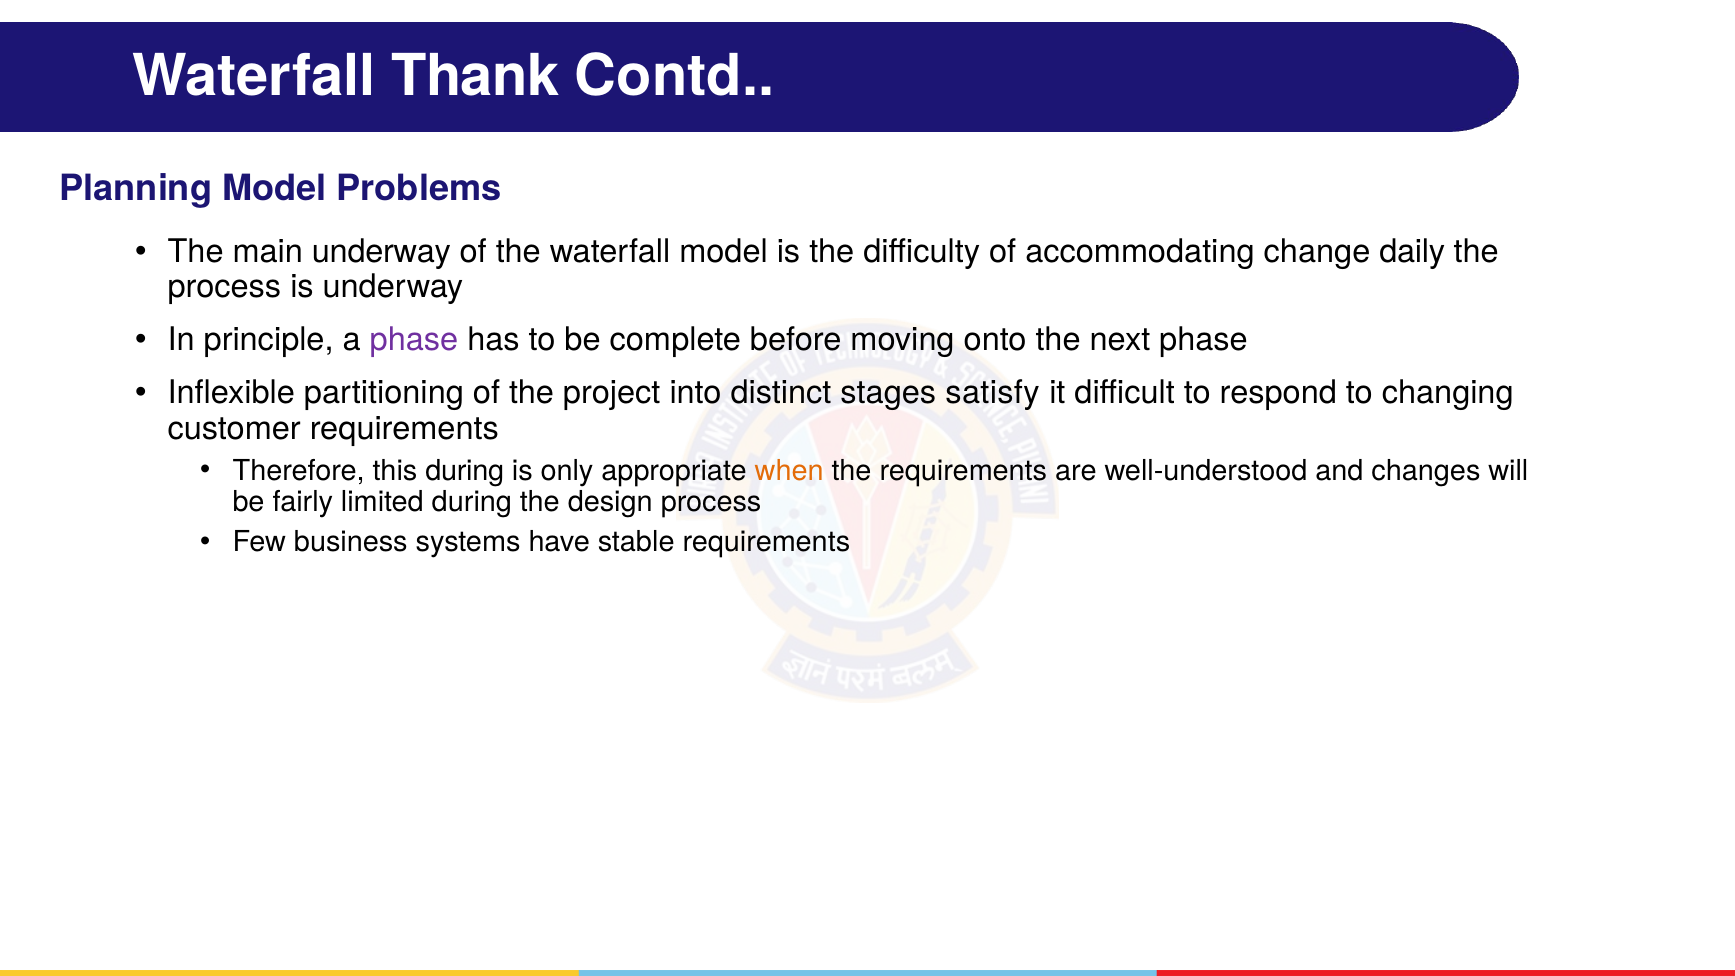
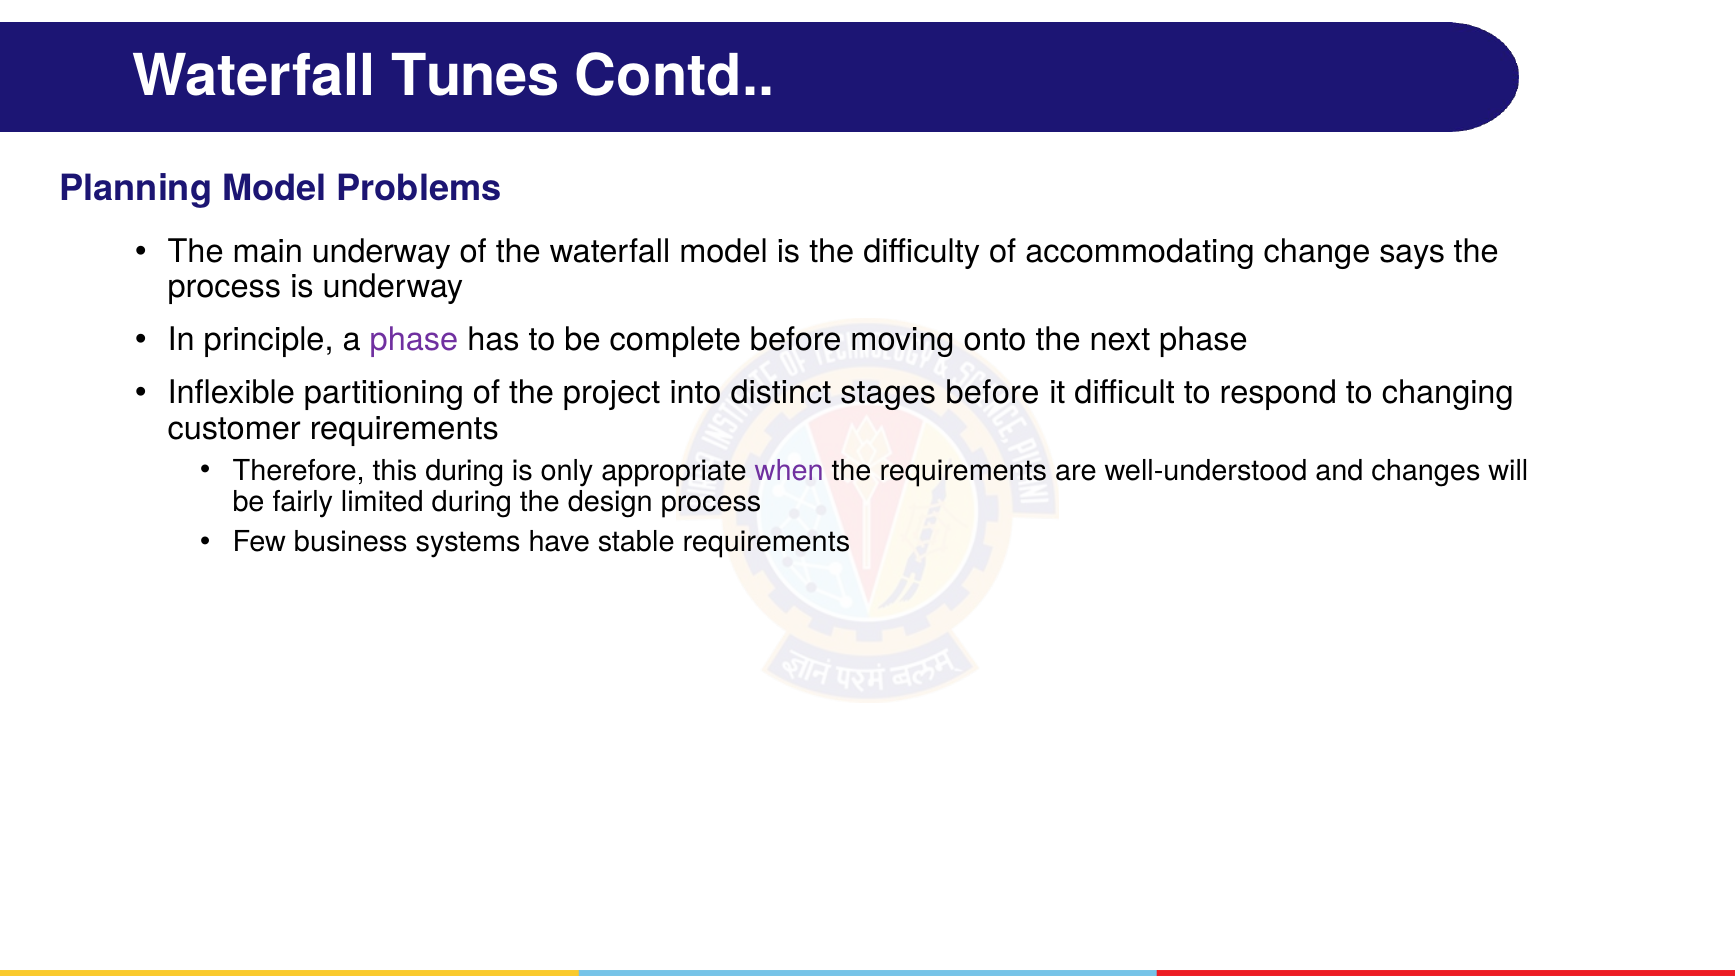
Thank: Thank -> Tunes (475, 77)
daily: daily -> says (1412, 252)
stages satisfy: satisfy -> before (992, 393)
when colour: orange -> purple (789, 471)
